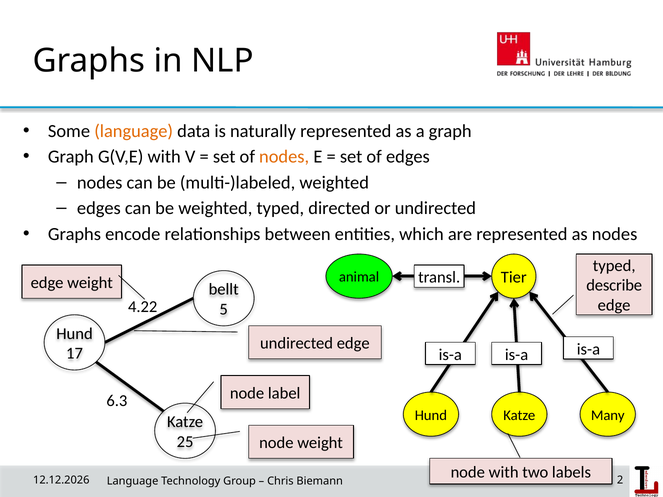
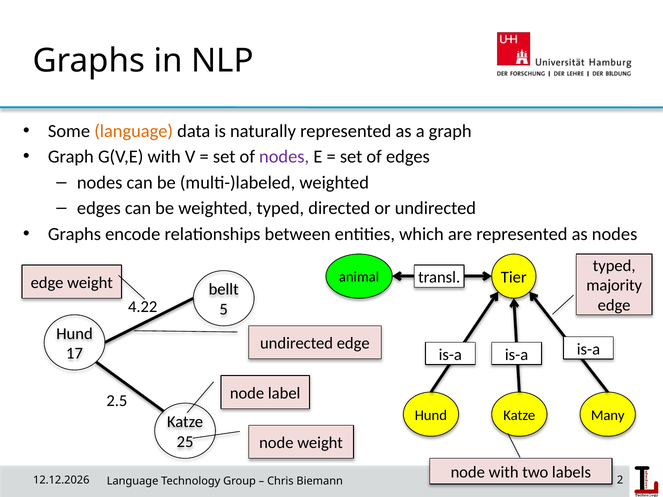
nodes colour: orange -> purple (284, 157)
describe: describe -> majority (614, 286)
6.3: 6.3 -> 2.5 (117, 401)
